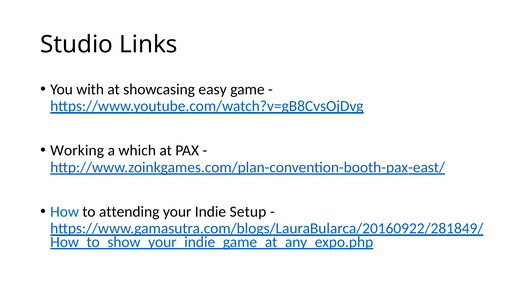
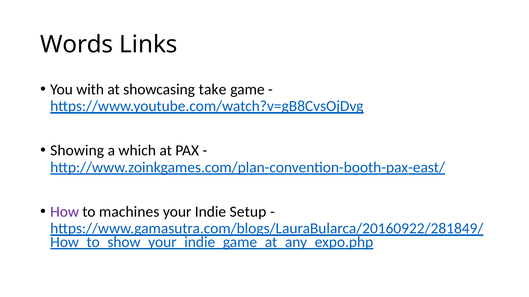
Studio: Studio -> Words (77, 44)
easy: easy -> take (213, 89)
Working: Working -> Showing (77, 151)
How colour: blue -> purple (65, 212)
attending: attending -> machines (129, 212)
